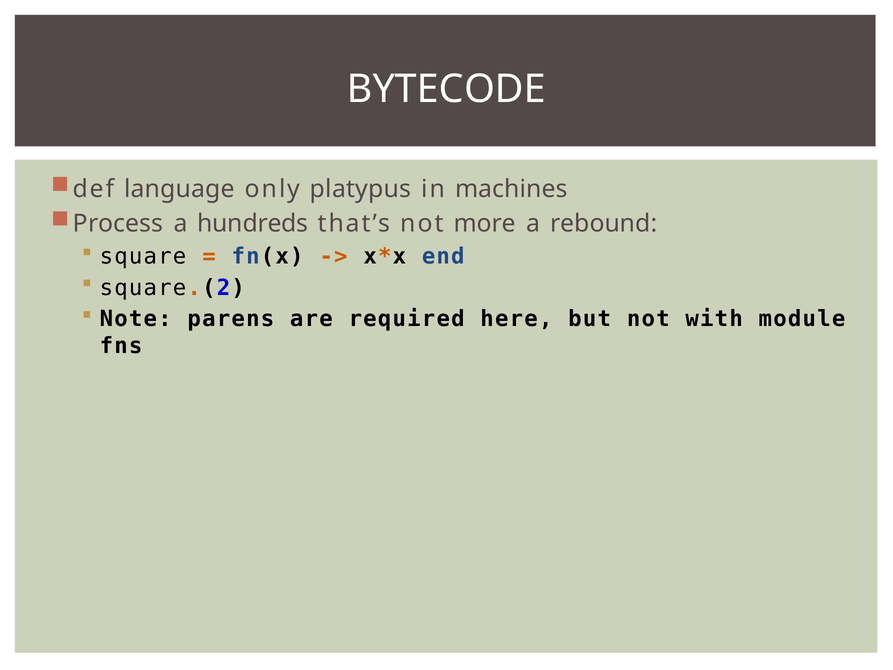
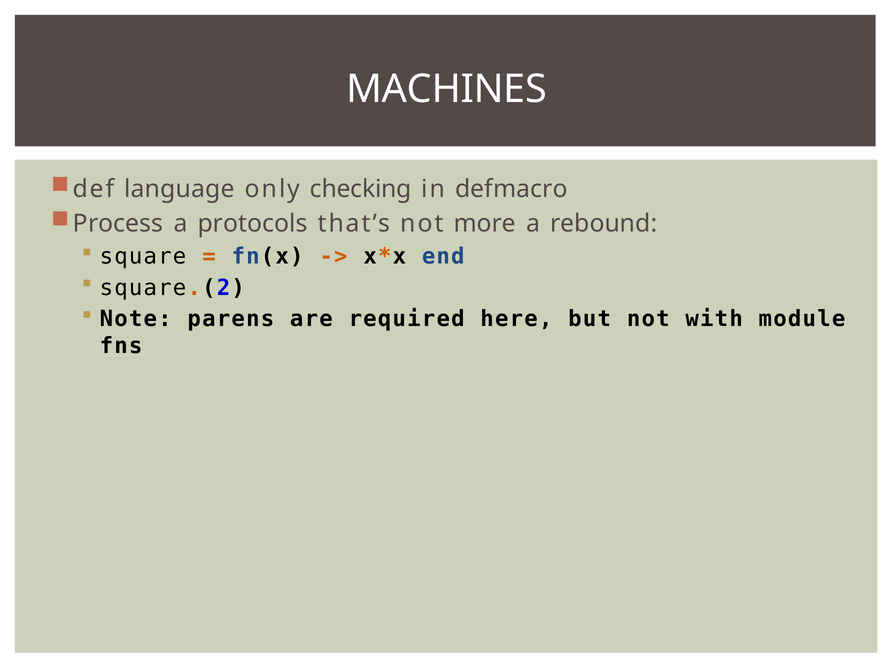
BYTECODE: BYTECODE -> MACHINES (447, 89)
platypus: platypus -> checking (361, 189)
machines: machines -> defmacro (511, 189)
hundreds: hundreds -> protocols (253, 224)
